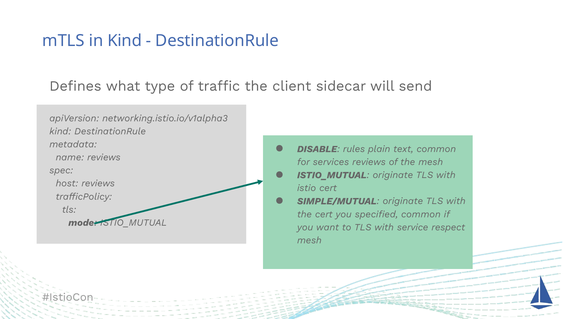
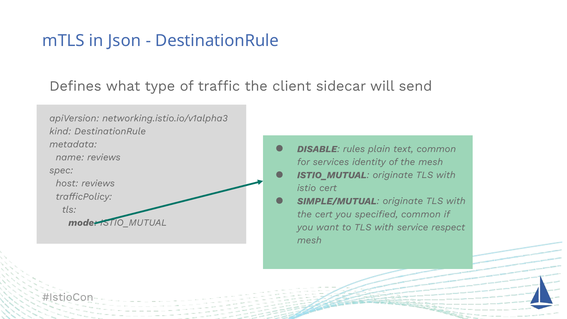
in Kind: Kind -> Json (124, 41)
services reviews: reviews -> identity (369, 162)
